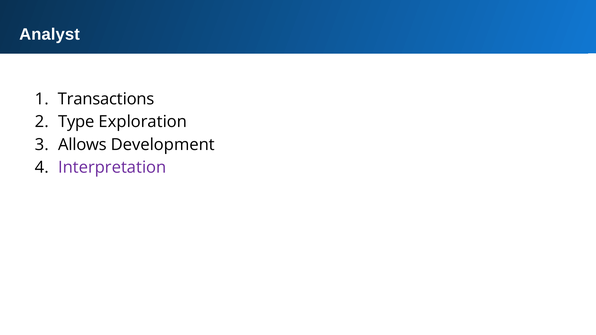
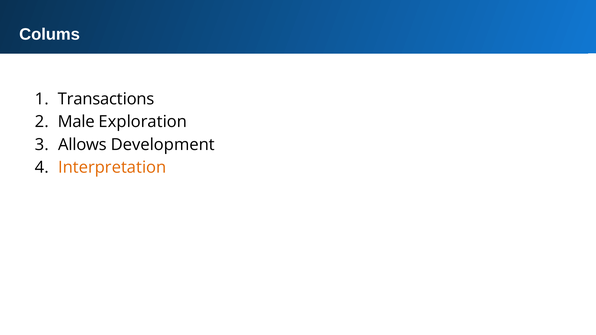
Analyst: Analyst -> Colums (50, 34)
Type: Type -> Male (76, 122)
Interpretation colour: purple -> orange (112, 168)
